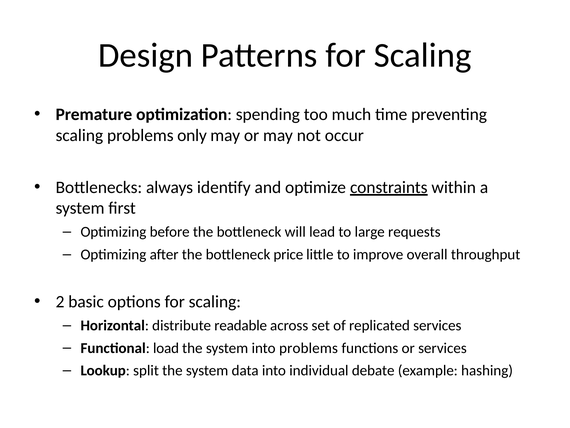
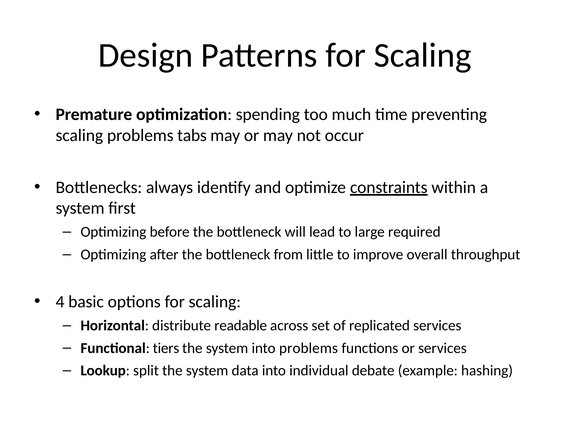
only: only -> tabs (192, 135)
requests: requests -> required (414, 232)
price: price -> from (288, 254)
2: 2 -> 4 (60, 301)
load: load -> tiers (166, 348)
